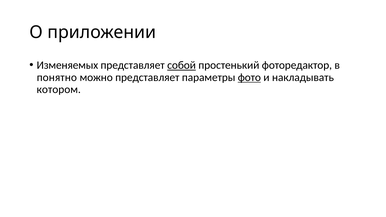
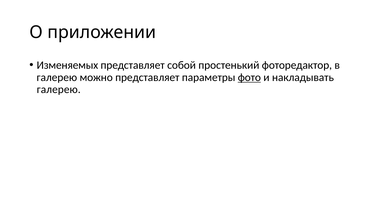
собой underline: present -> none (182, 65)
понятно: понятно -> галерею (57, 77)
котором: котором -> галерею (59, 90)
